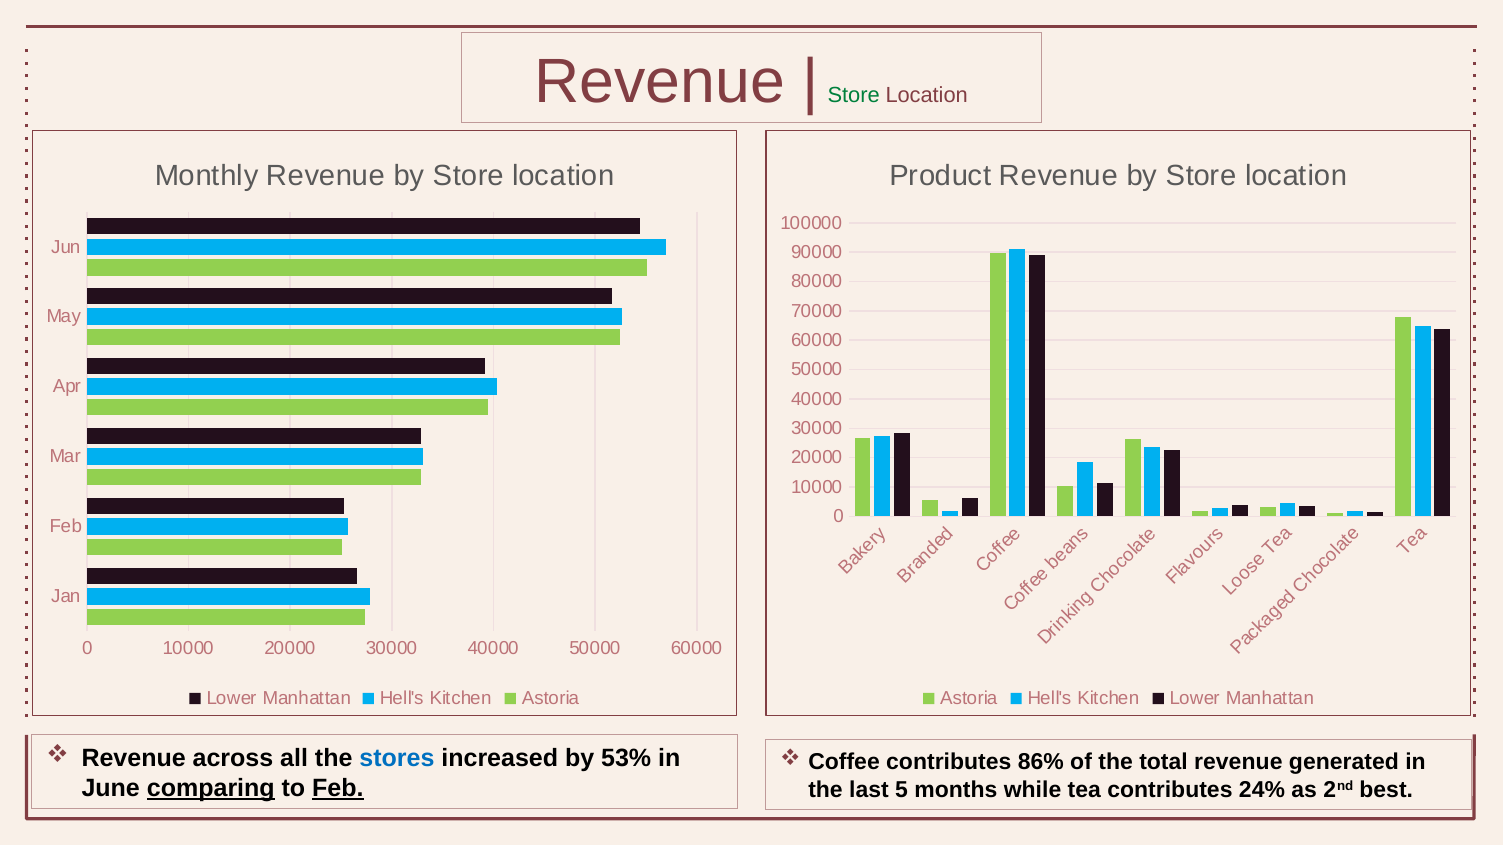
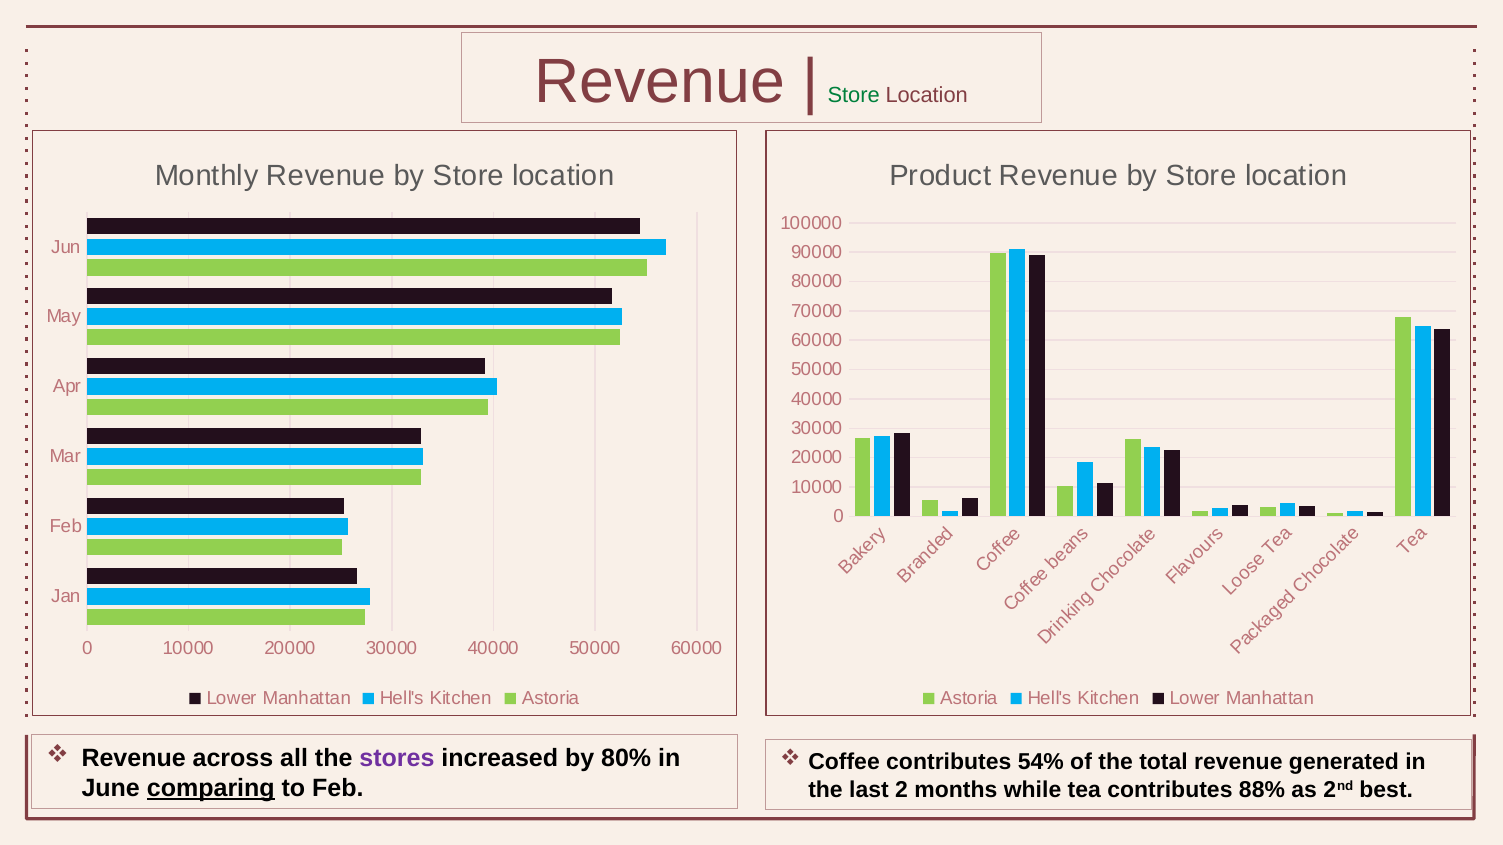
stores colour: blue -> purple (397, 759)
53%: 53% -> 80% (626, 759)
86%: 86% -> 54% (1041, 762)
Feb underline: present -> none (338, 789)
5: 5 -> 2 (901, 790)
24%: 24% -> 88% (1262, 790)
